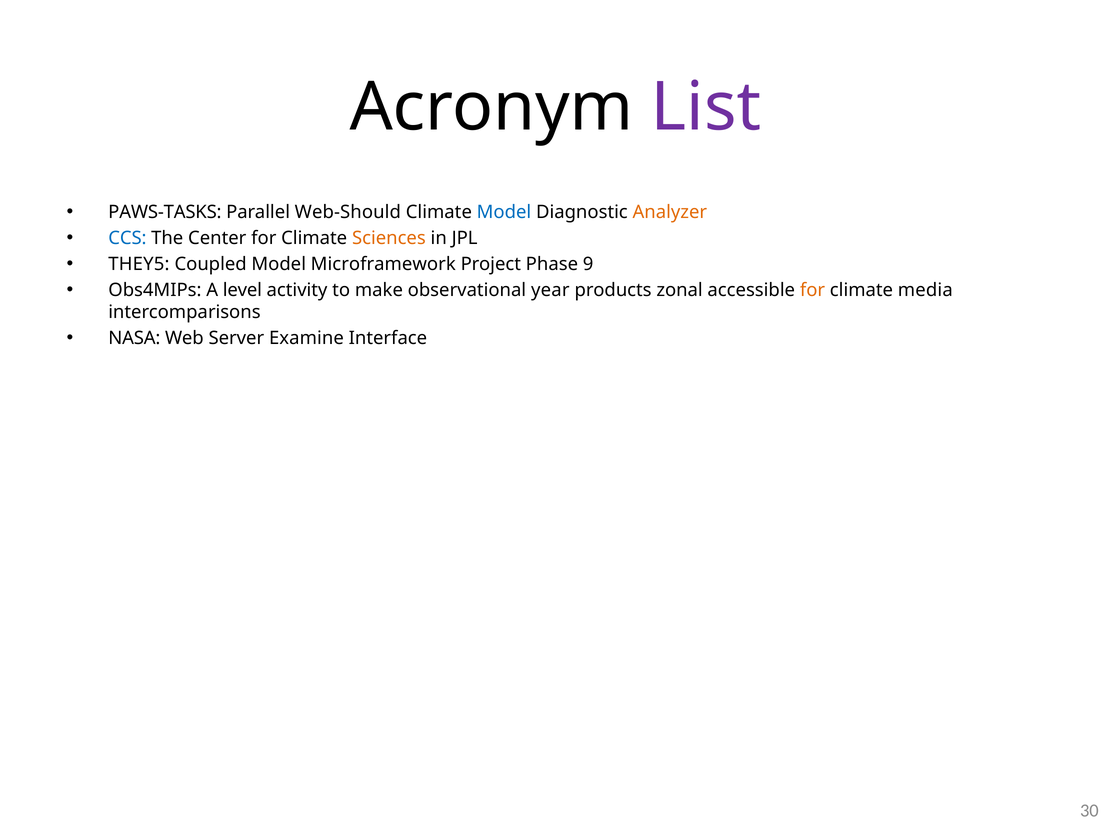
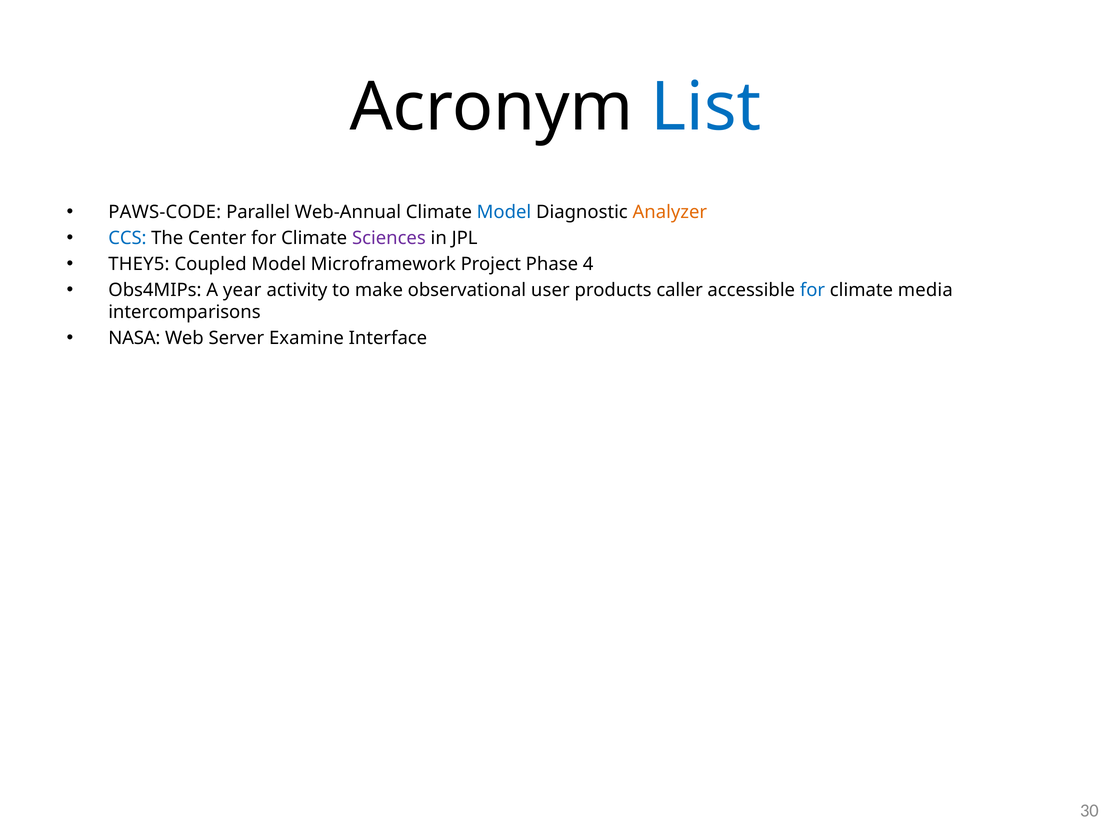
List colour: purple -> blue (706, 108)
PAWS-TASKS: PAWS-TASKS -> PAWS-CODE (165, 212)
Web-Should: Web-Should -> Web-Annual (348, 212)
Sciences colour: orange -> purple (389, 238)
9: 9 -> 4 (588, 264)
level: level -> year (242, 290)
year: year -> user (550, 290)
zonal: zonal -> caller (680, 290)
for colour: orange -> blue (812, 290)
